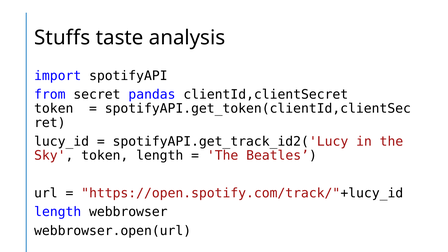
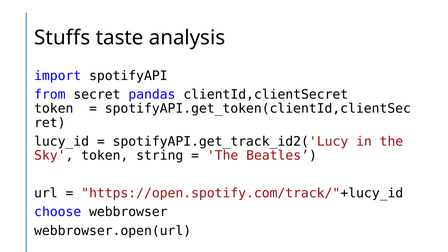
token length: length -> string (160, 156)
length: length -> choose (58, 212)
